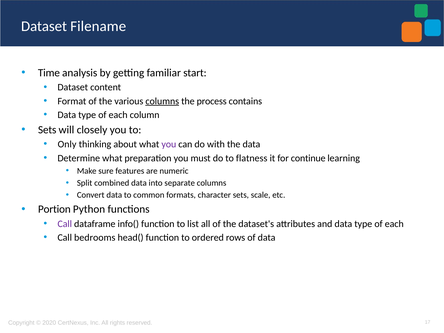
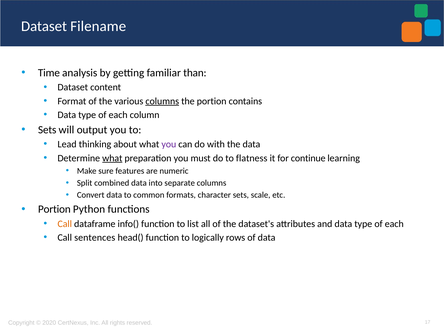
start: start -> than (195, 73)
the process: process -> portion (212, 101)
closely: closely -> output (92, 130)
Only: Only -> Lead (67, 144)
what underline: none -> present (112, 158)
Call colour: purple -> orange (65, 224)
bedrooms: bedrooms -> sentences (95, 238)
ordered: ordered -> logically (208, 238)
